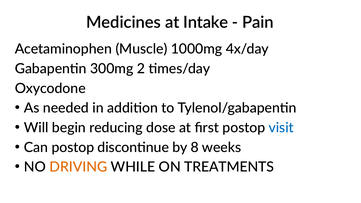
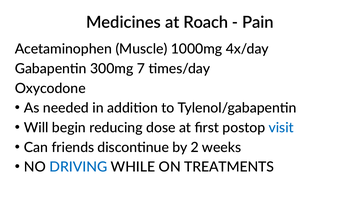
Intake: Intake -> Roach (206, 22)
2: 2 -> 7 (141, 69)
Can postop: postop -> friends (73, 147)
8: 8 -> 2 (195, 147)
DRIVING colour: orange -> blue (78, 167)
